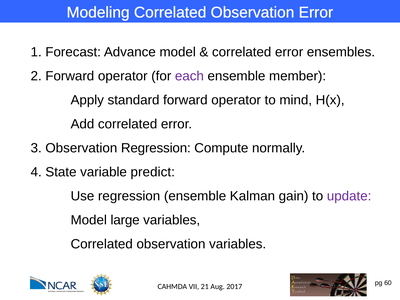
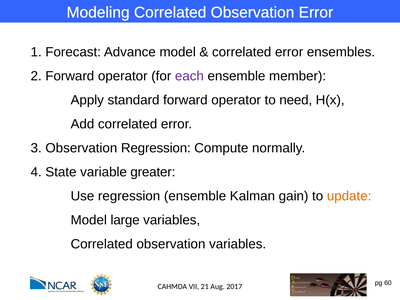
mind: mind -> need (296, 100)
predict: predict -> greater (153, 172)
update colour: purple -> orange (349, 196)
